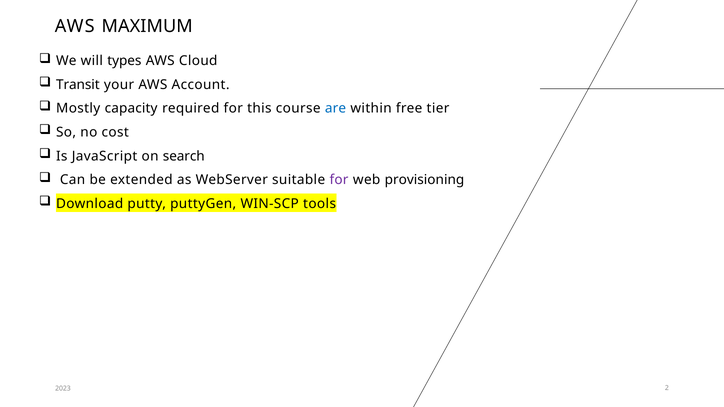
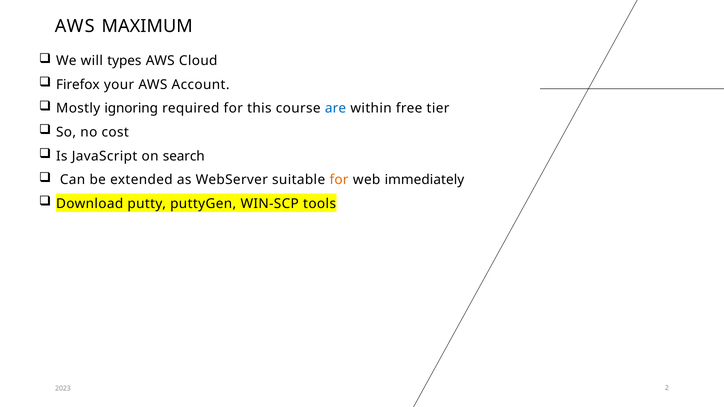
Transit: Transit -> Firefox (78, 85)
capacity: capacity -> ignoring (131, 108)
for colour: purple -> orange (339, 180)
provisioning: provisioning -> immediately (424, 180)
